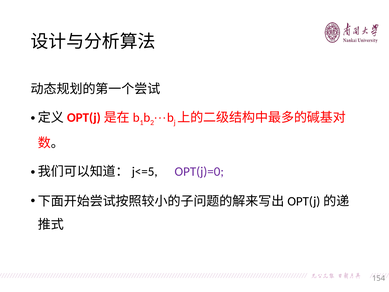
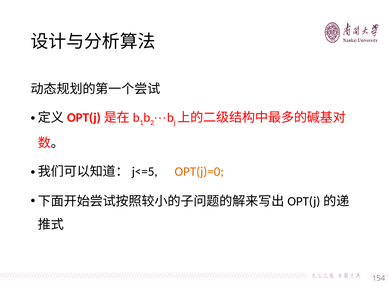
OPT(j)=0 colour: purple -> orange (199, 172)
